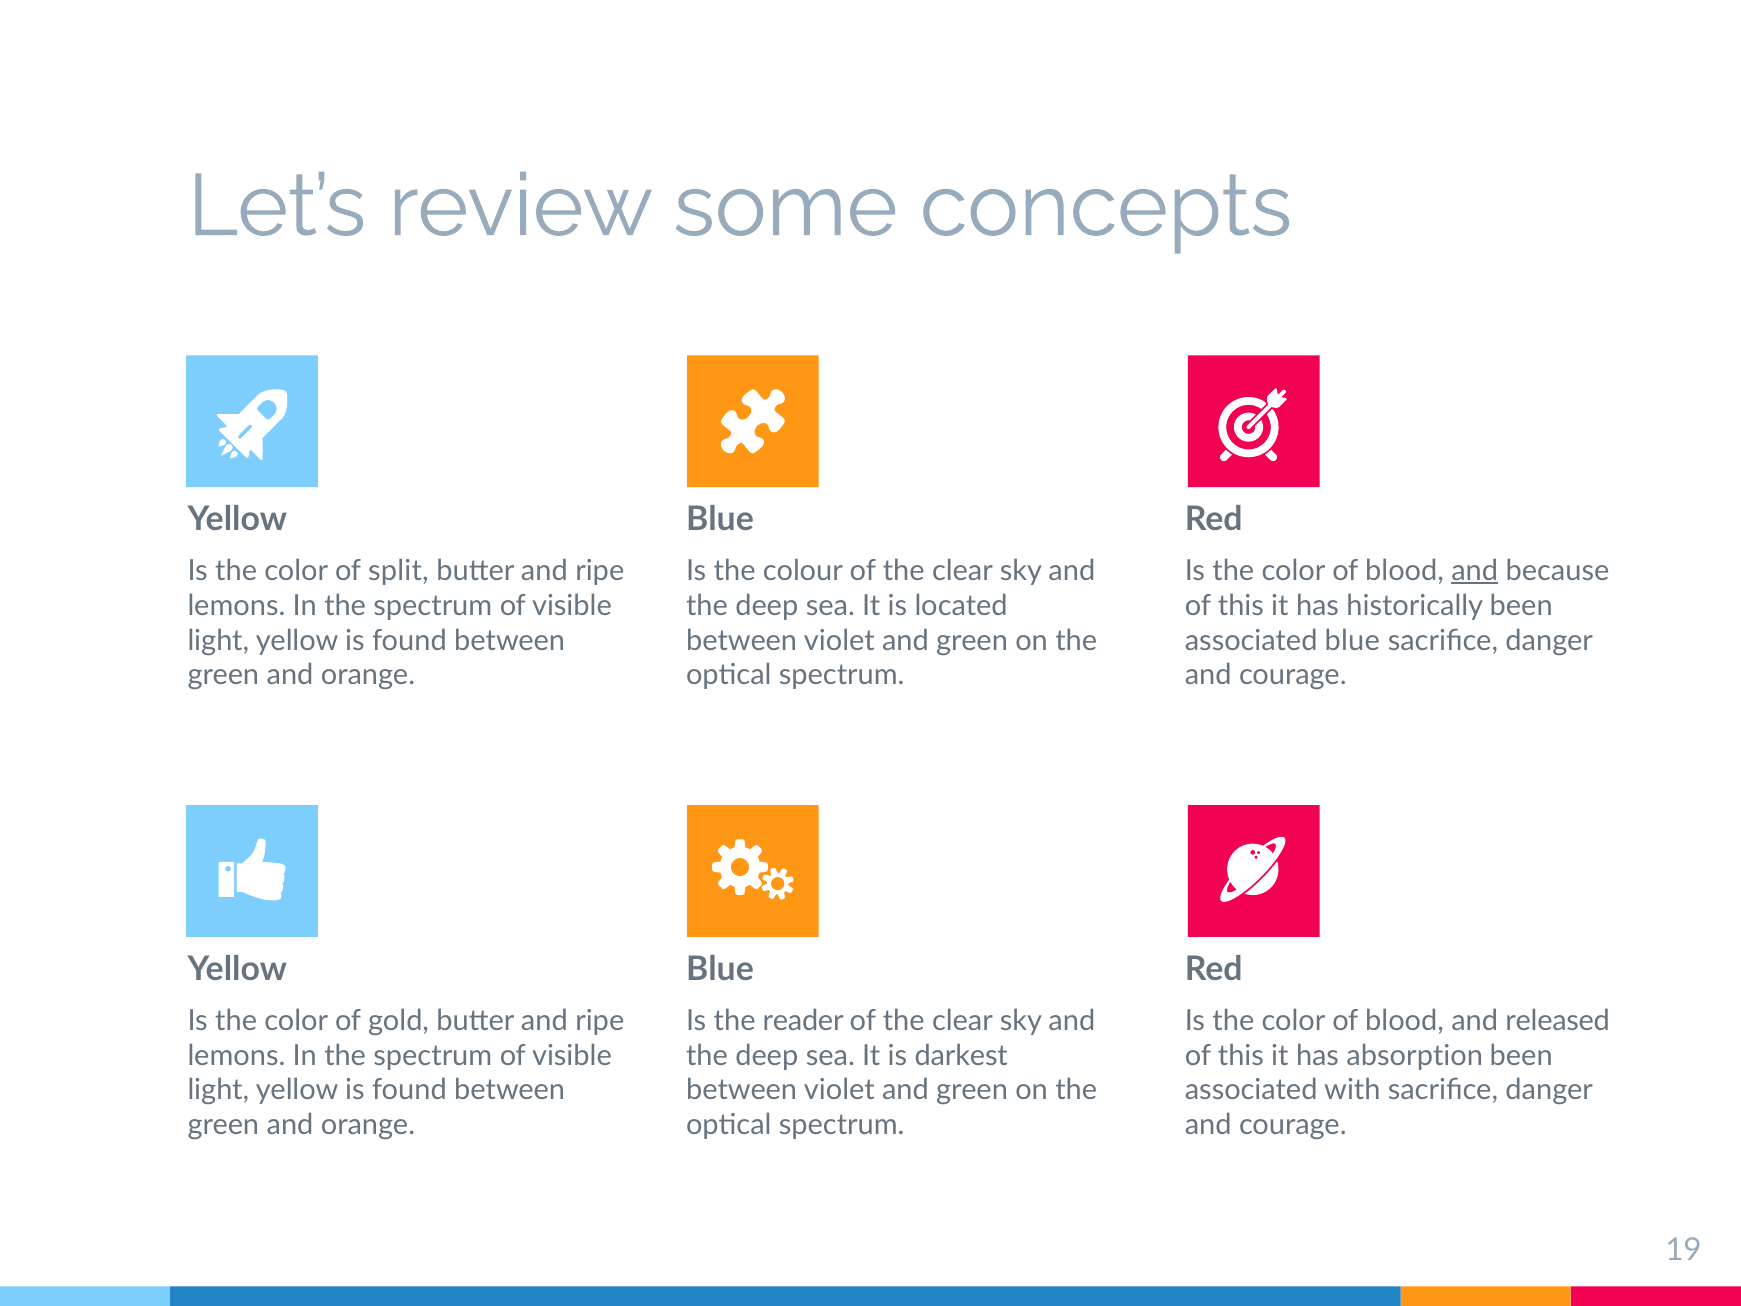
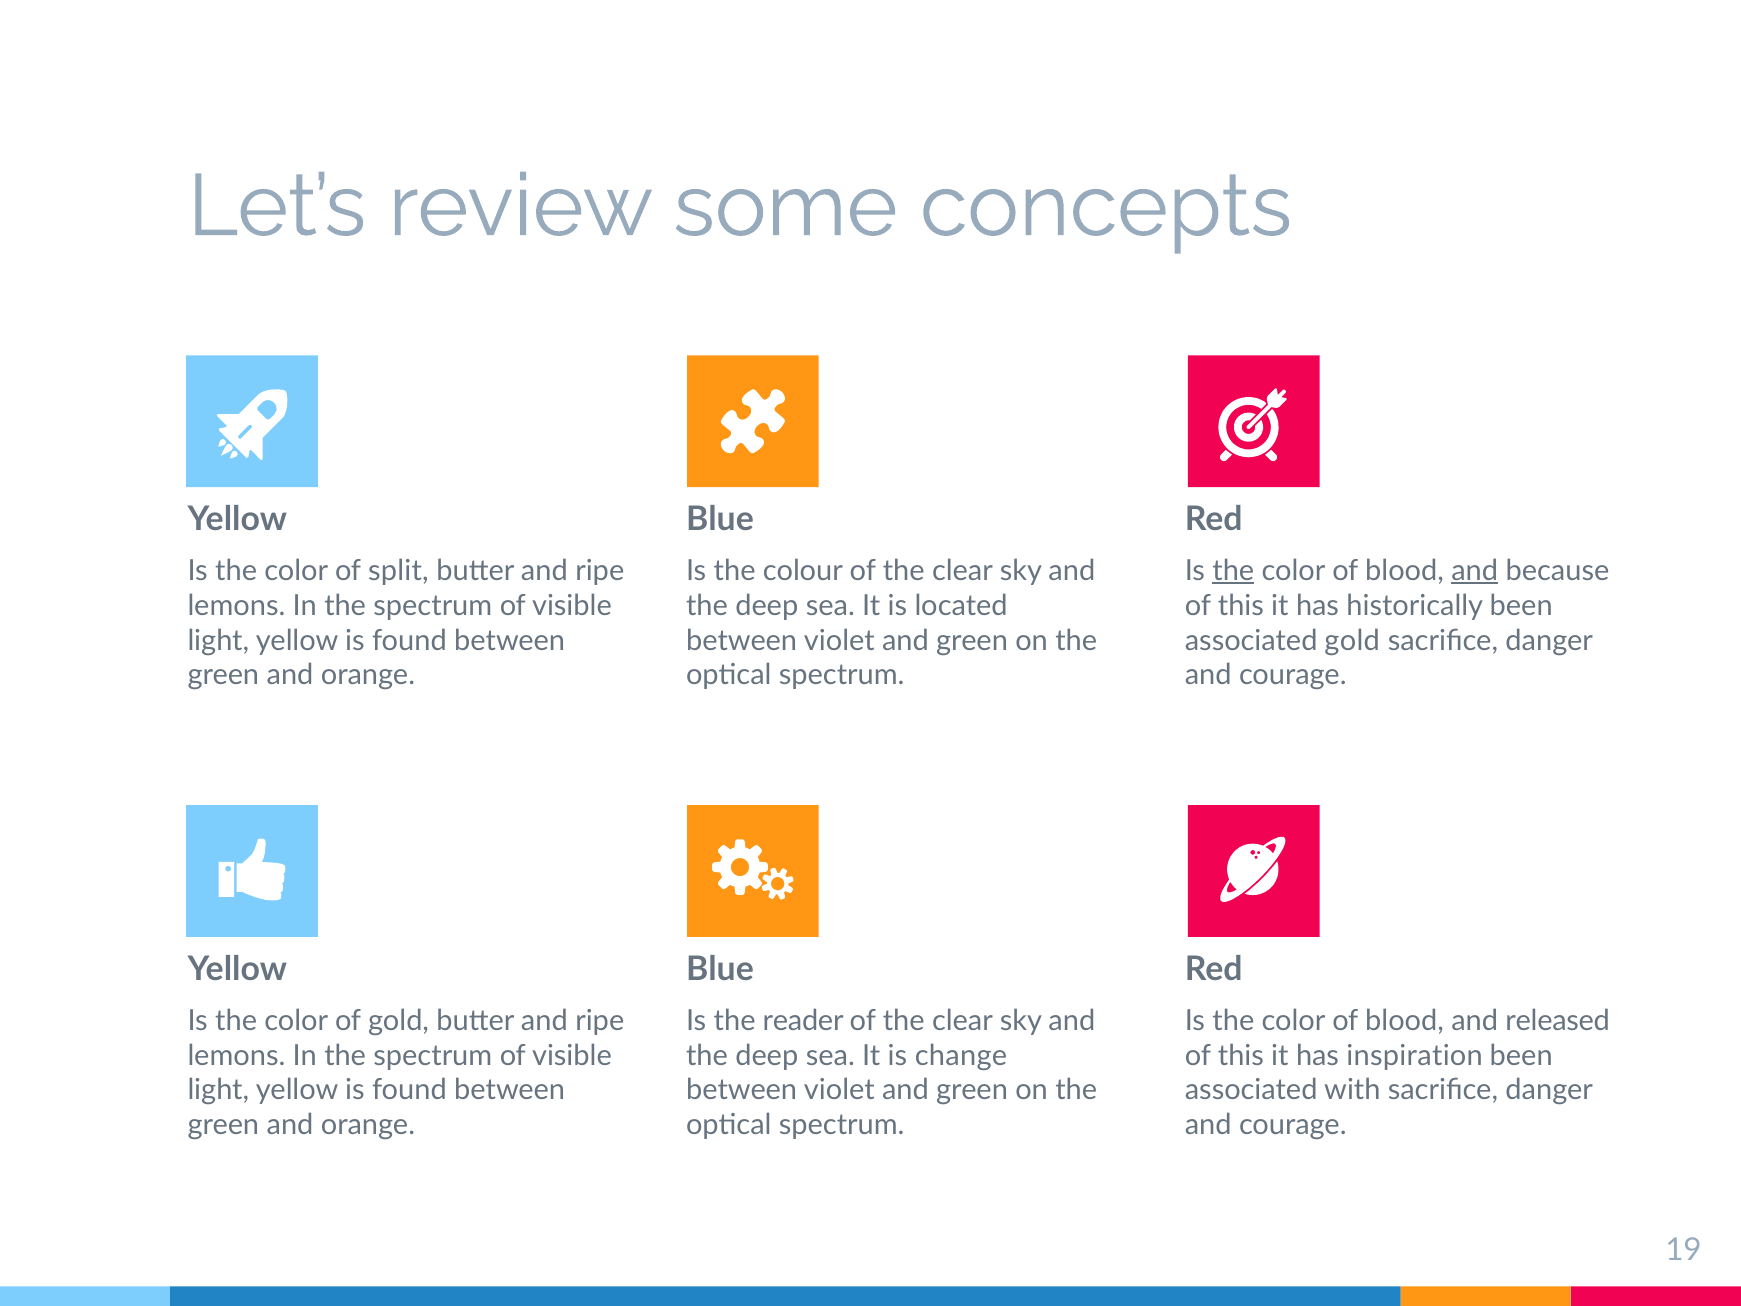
the underline: none -> present (1233, 571)
associated blue: blue -> gold (1352, 640)
darkest: darkest -> change (961, 1055)
absorption: absorption -> inspiration (1415, 1055)
